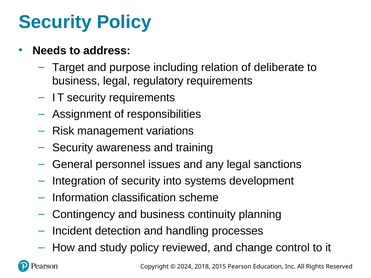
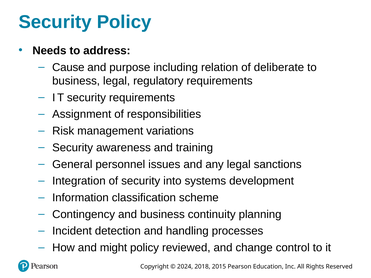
Target: Target -> Cause (68, 67)
study: study -> might (114, 248)
